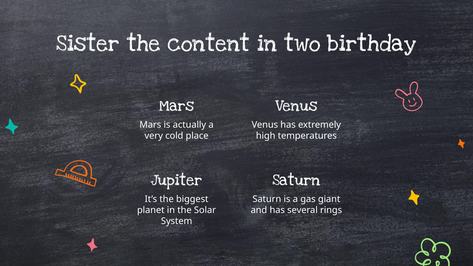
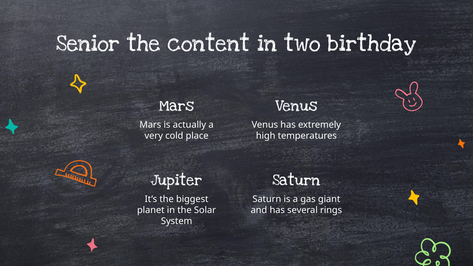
Sister: Sister -> Senior (88, 43)
